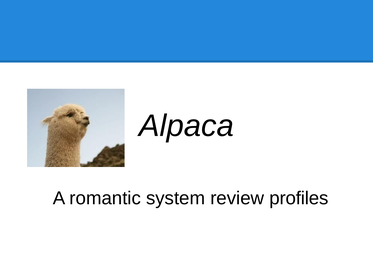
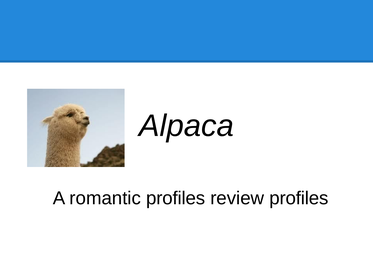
romantic system: system -> profiles (176, 198)
